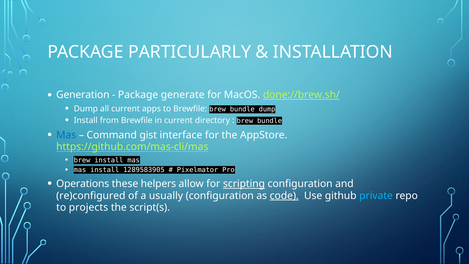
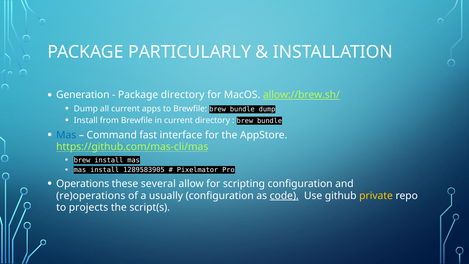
Package generate: generate -> directory (183, 95)
done://brew.sh/: done://brew.sh/ -> allow://brew.sh/ (301, 95)
gist: gist -> fast (148, 135)
helpers: helpers -> several (158, 184)
scripting underline: present -> none (244, 184)
re)configured: re)configured -> re)operations (91, 196)
private colour: light blue -> yellow (376, 196)
